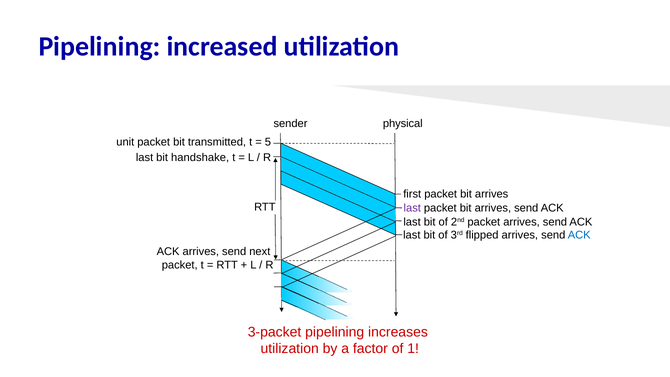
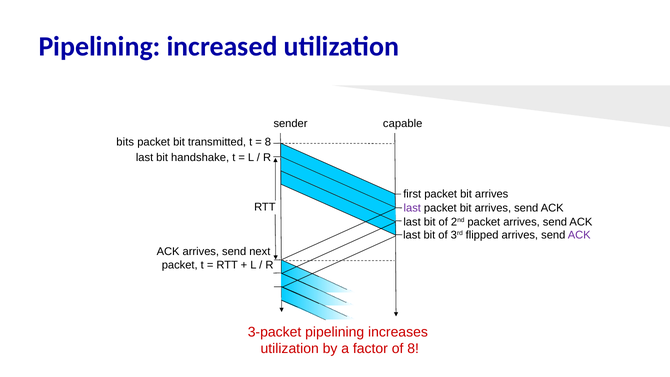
physical: physical -> capable (403, 123)
unit: unit -> bits (125, 142)
5: 5 -> 8 (268, 142)
ACK colour: blue -> purple (579, 235)
of 1: 1 -> 8 (413, 349)
